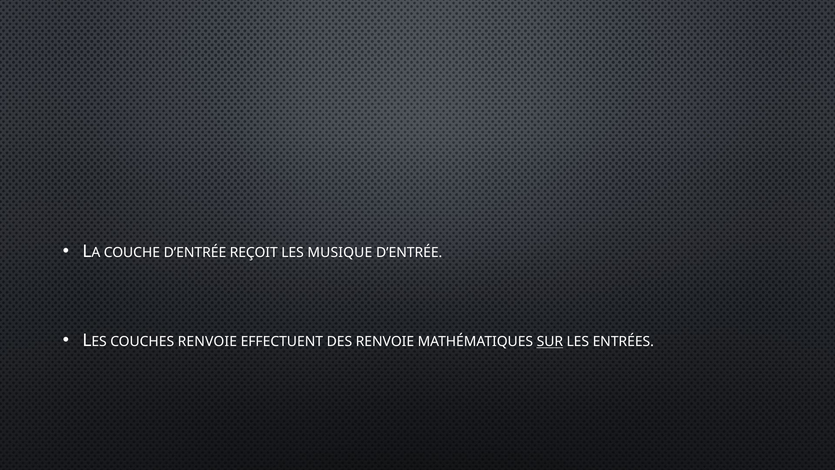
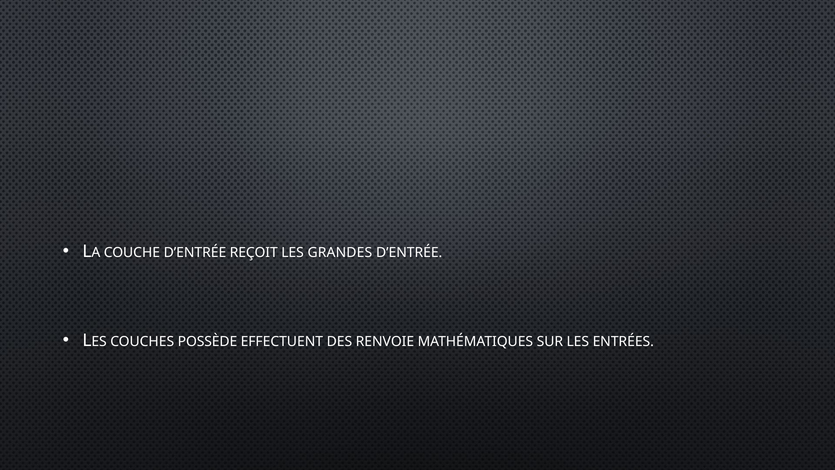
MUSIQUE: MUSIQUE -> GRANDES (340, 253)
COUCHES RENVOIE: RENVOIE -> POSSÈDE (208, 341)
SUR underline: present -> none (550, 341)
